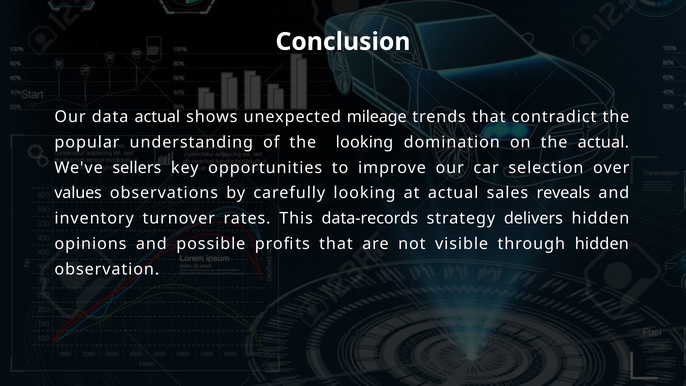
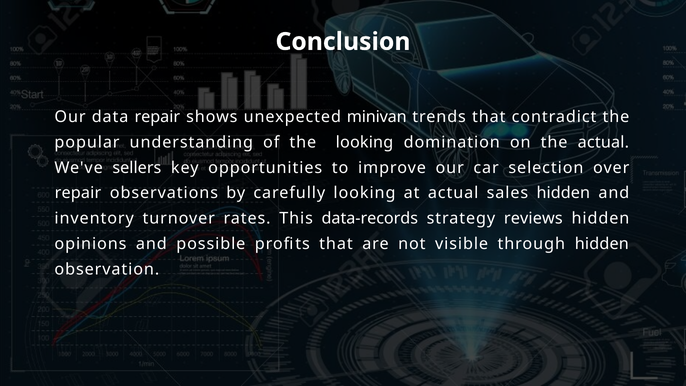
data actual: actual -> repair (157, 117)
mileage: mileage -> minivan (377, 117)
values: values -> repair (78, 193)
sales reveals: reveals -> hidden (563, 193)
delivers: delivers -> reviews (533, 218)
